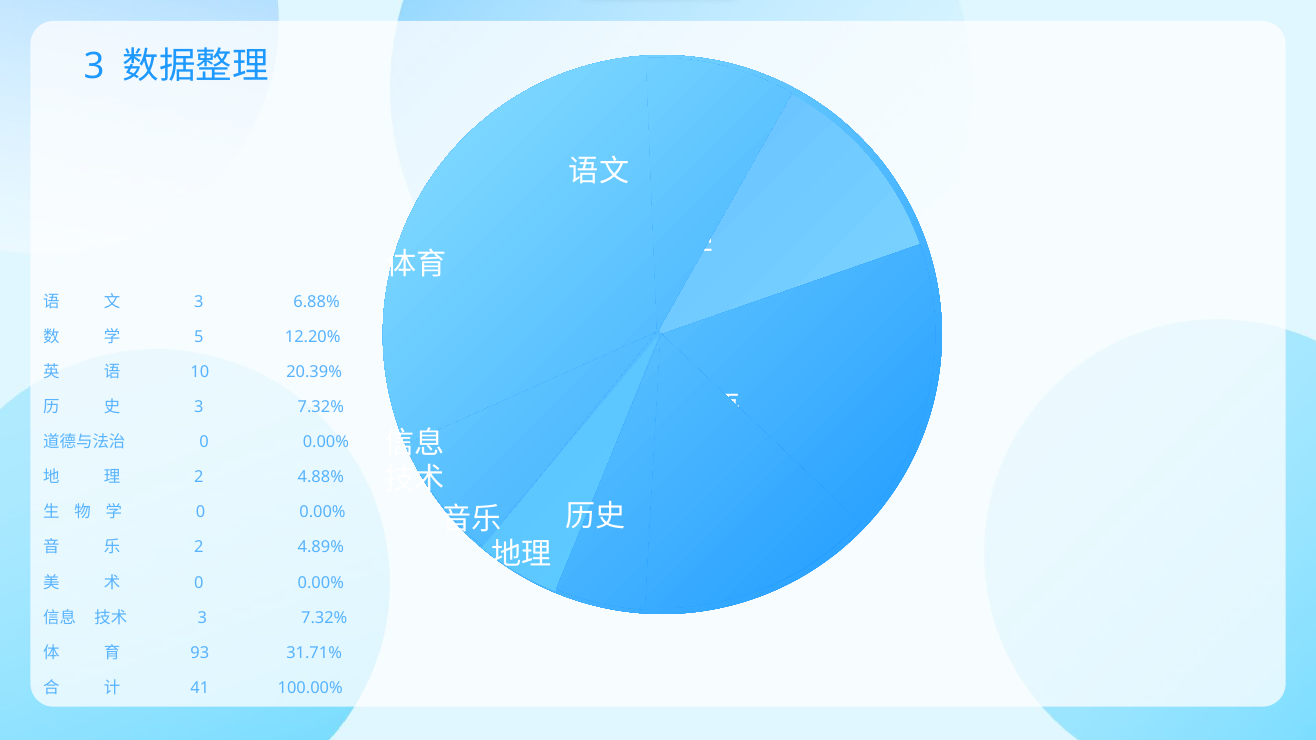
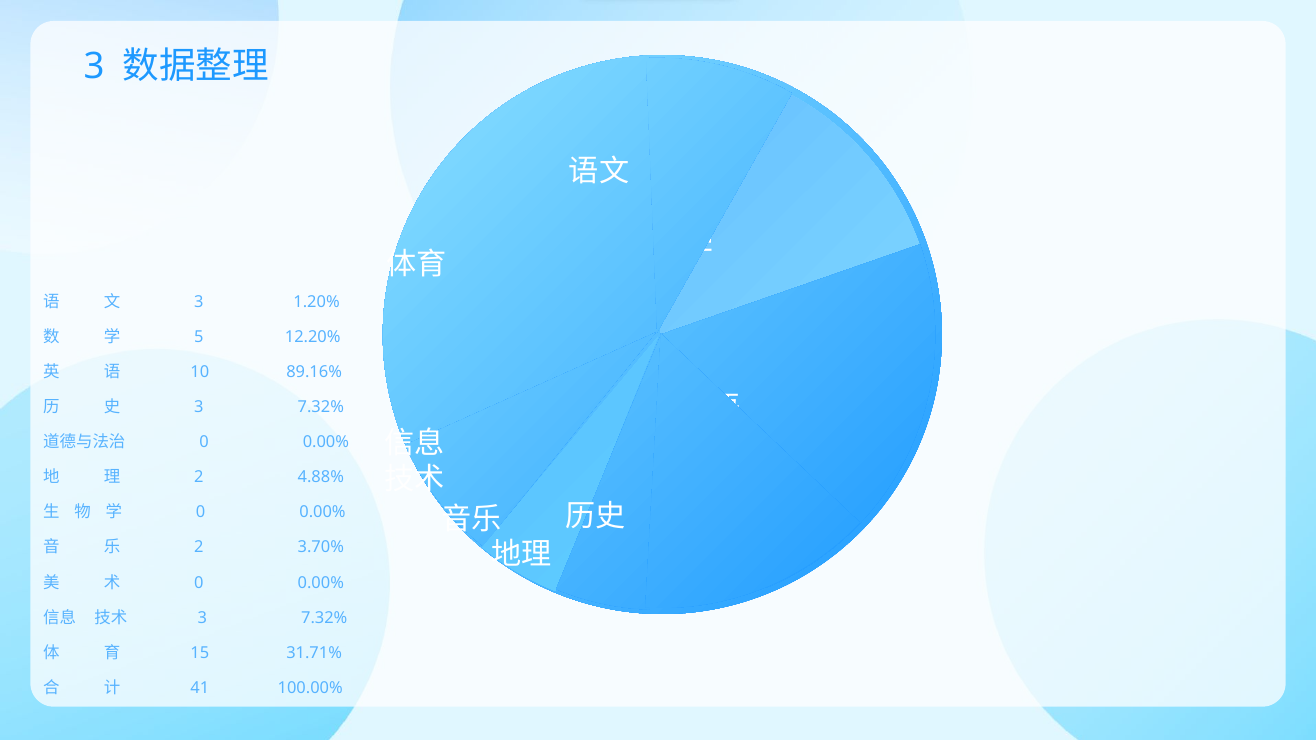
6.88%: 6.88% -> 1.20% (317, 302)
20.39%: 20.39% -> 89.16% (314, 372)
4.89%: 4.89% -> 3.70% (321, 548)
93: 93 -> 15 (200, 653)
